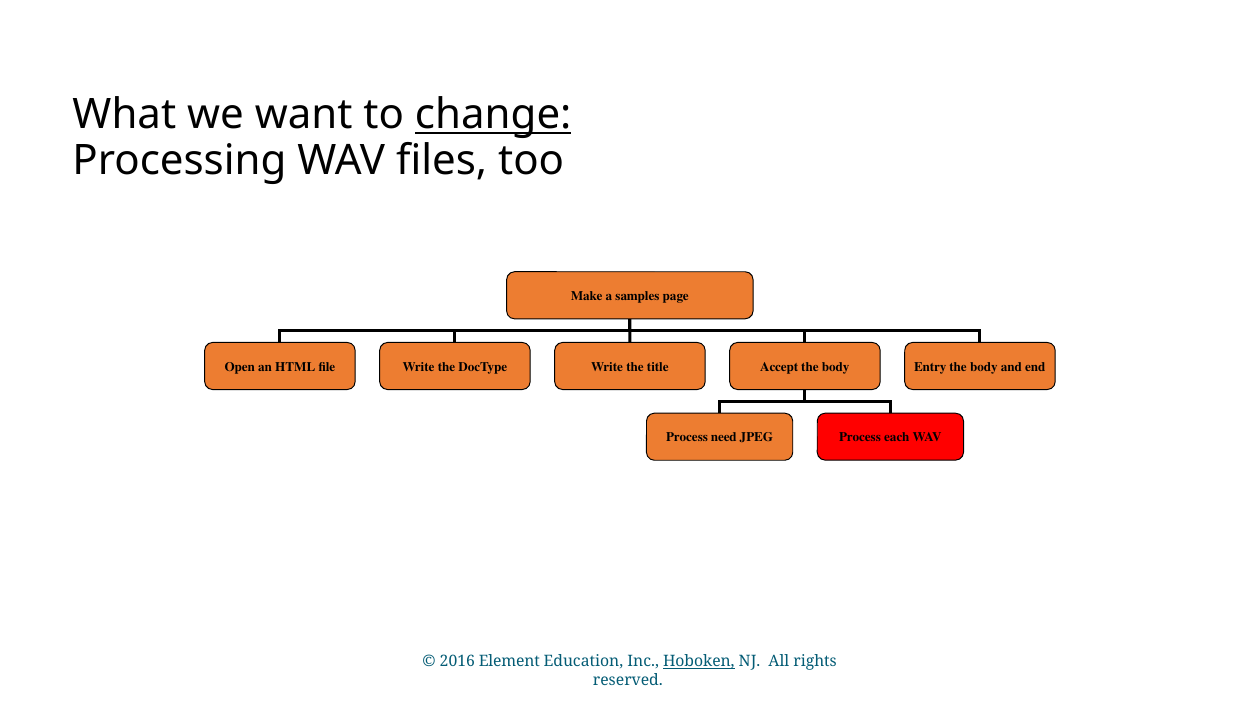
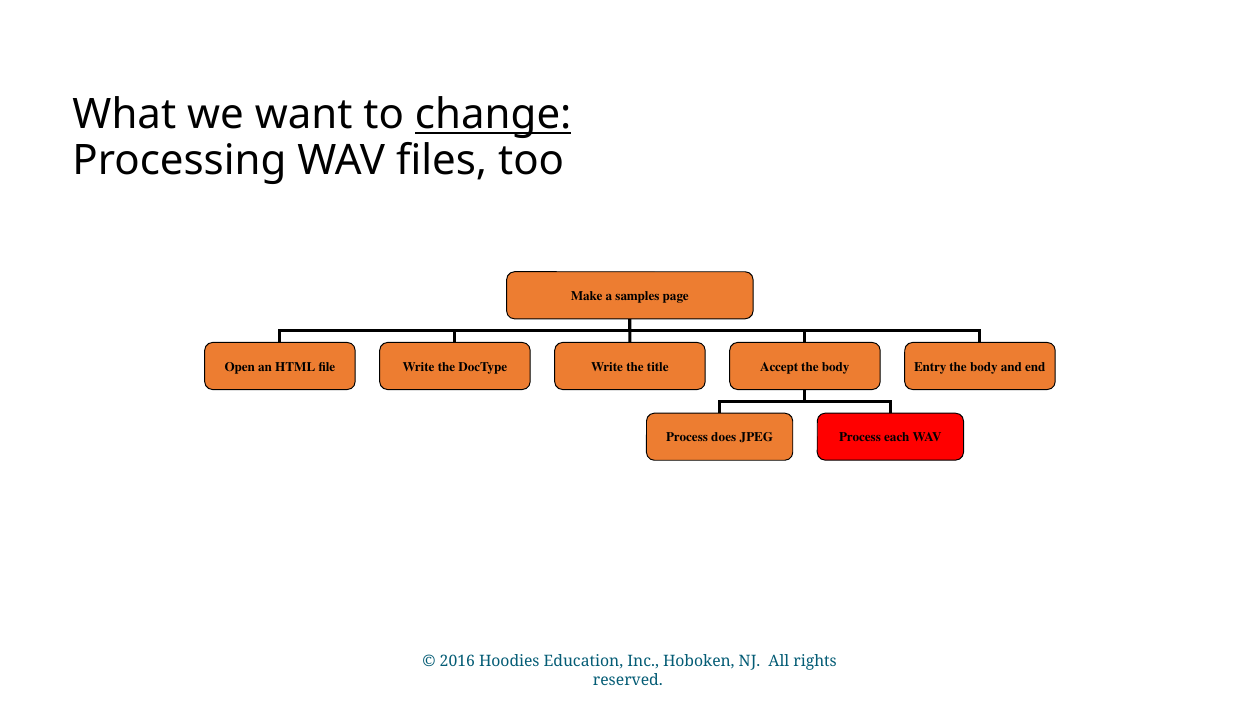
need: need -> does (724, 437)
Element: Element -> Hoodies (509, 661)
Hoboken underline: present -> none (699, 661)
